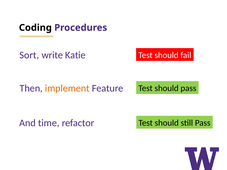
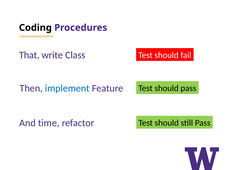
Sort: Sort -> That (29, 55)
Katie: Katie -> Class (75, 55)
implement colour: orange -> blue (67, 88)
